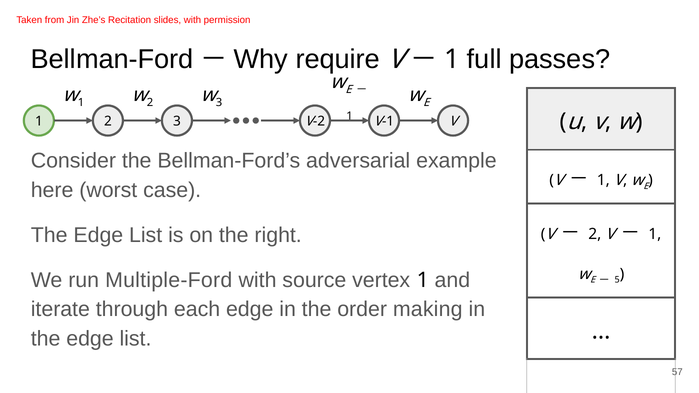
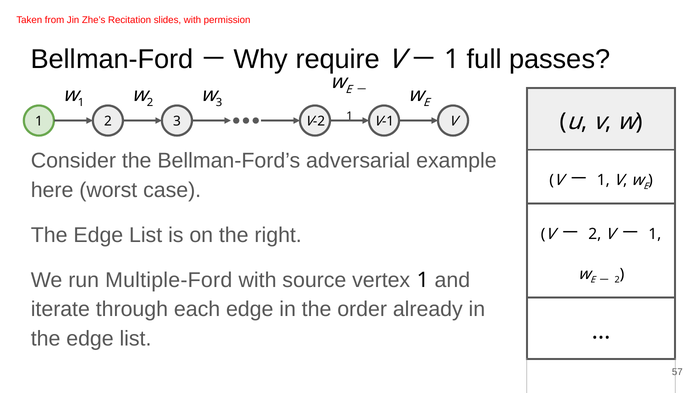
5: 5 -> 2 (617, 280)
making: making -> already (428, 310)
